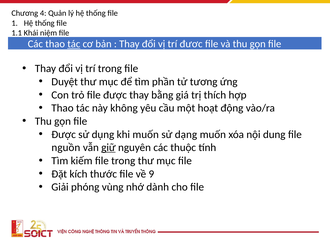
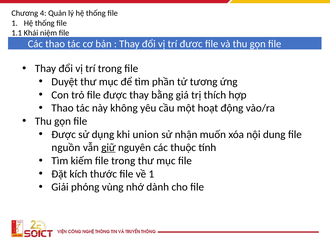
tác underline: present -> none (74, 44)
khi muốn: muốn -> union (146, 135)
dạng: dạng -> nhận (186, 135)
về 9: 9 -> 1 (151, 174)
